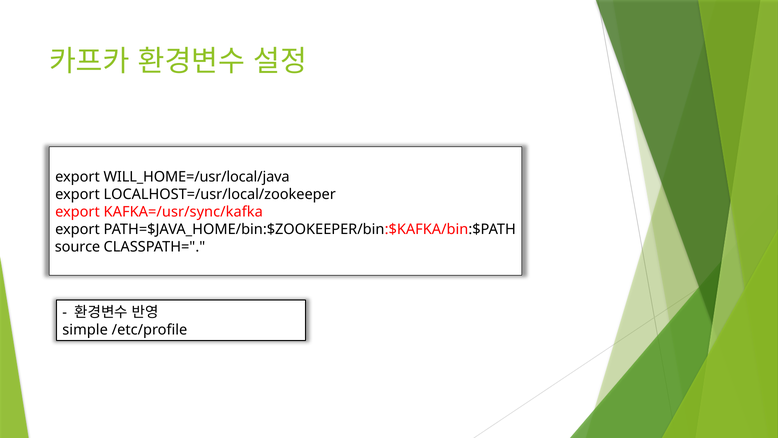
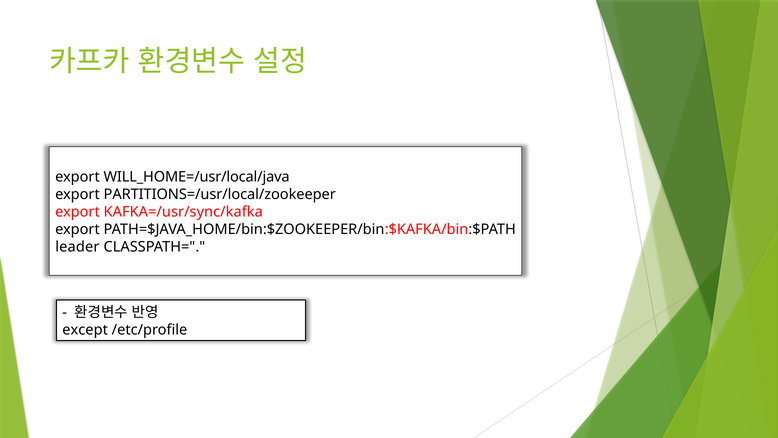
LOCALHOST=/usr/local/zookeeper: LOCALHOST=/usr/local/zookeeper -> PARTITIONS=/usr/local/zookeeper (220, 194)
source: source -> leader (77, 247)
simple: simple -> except (85, 330)
